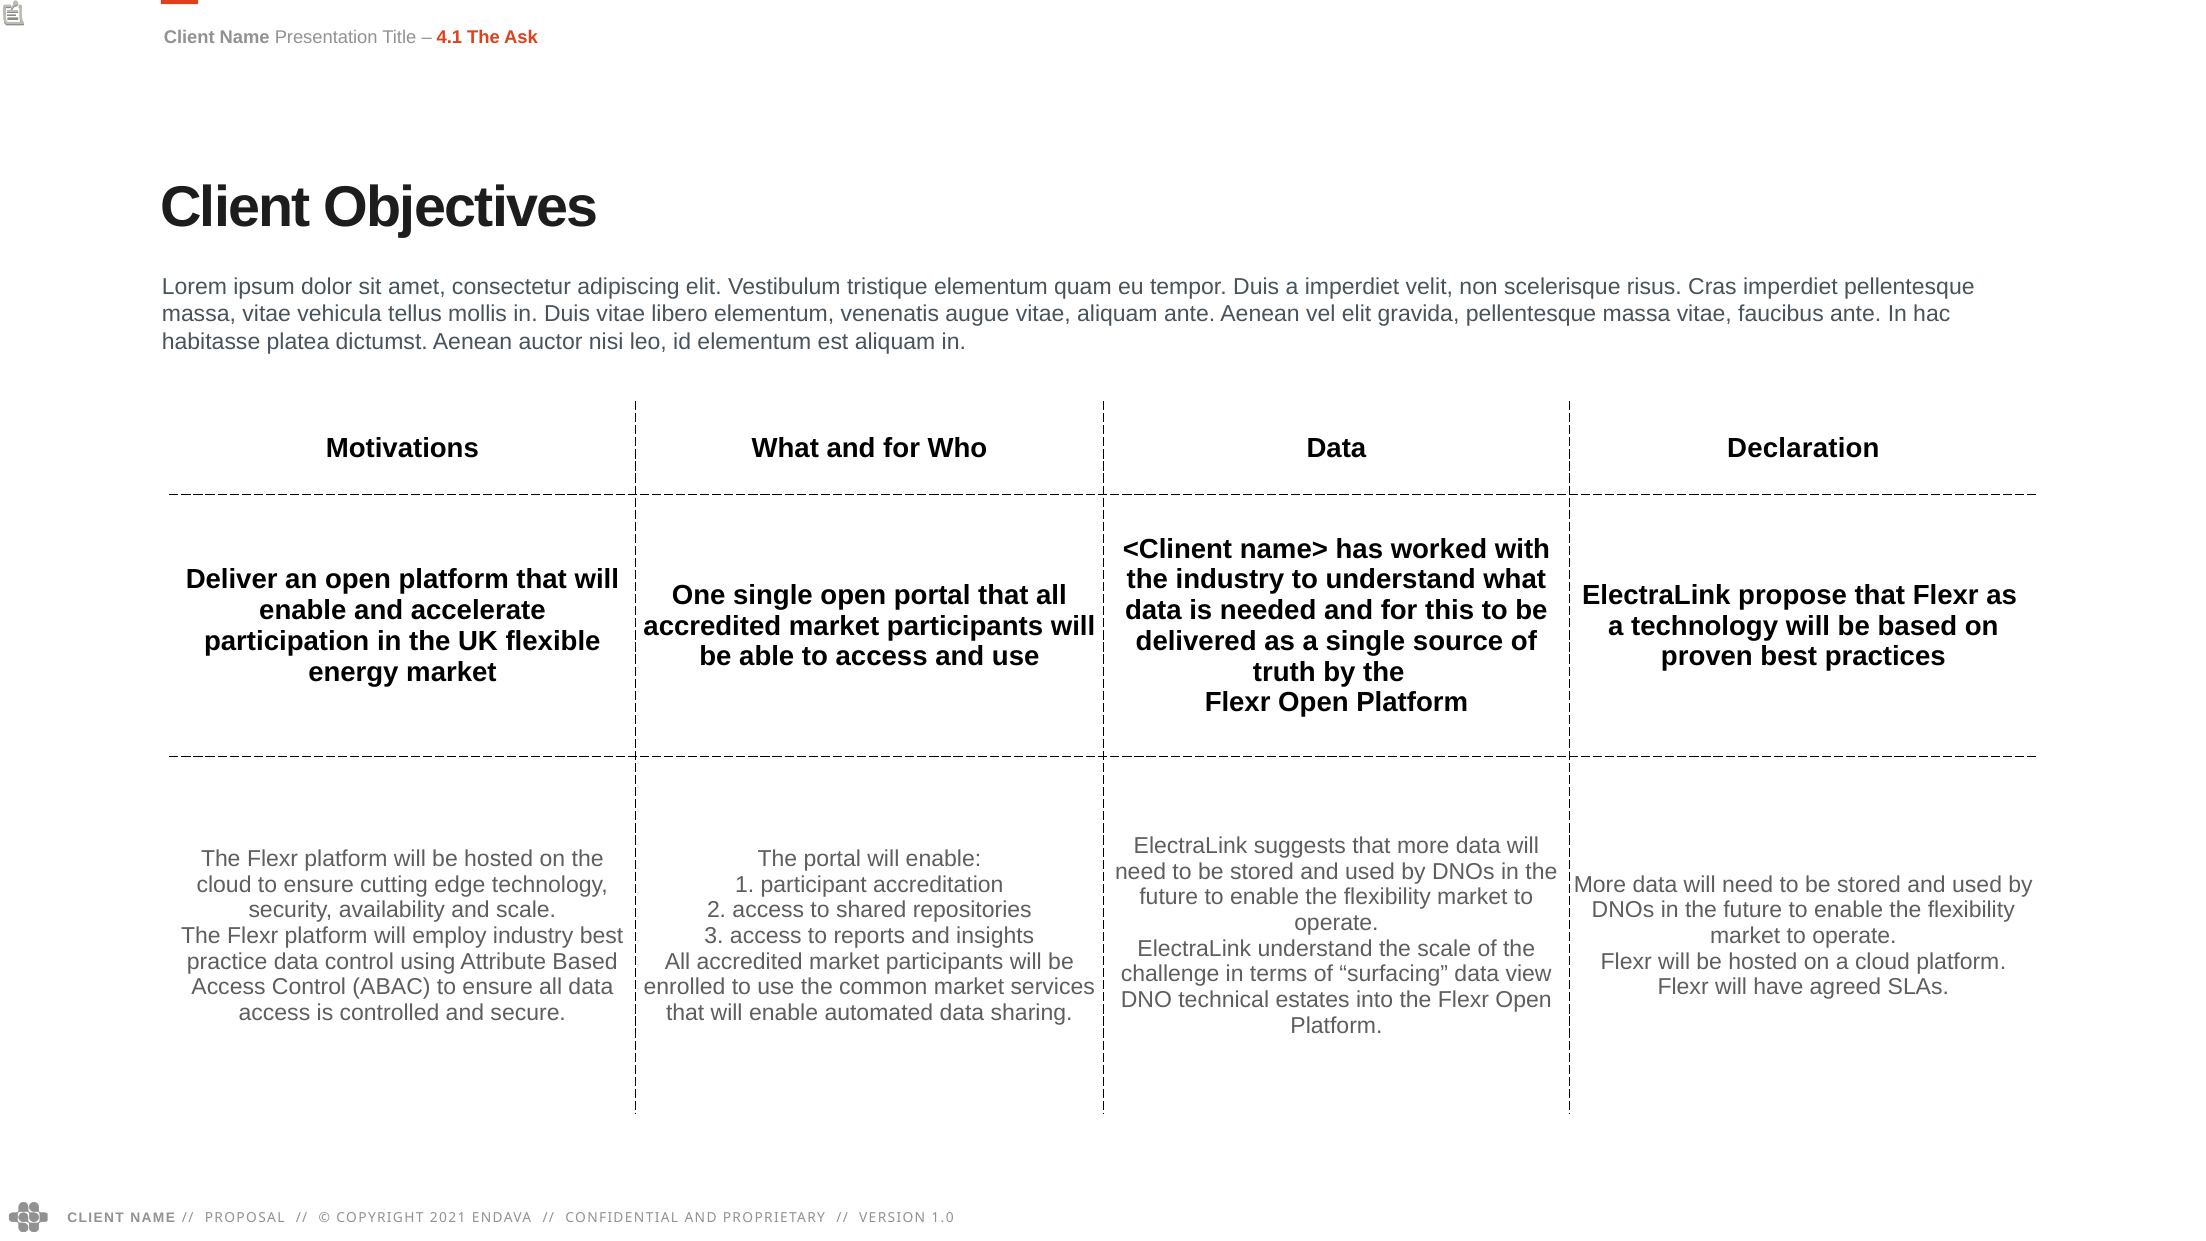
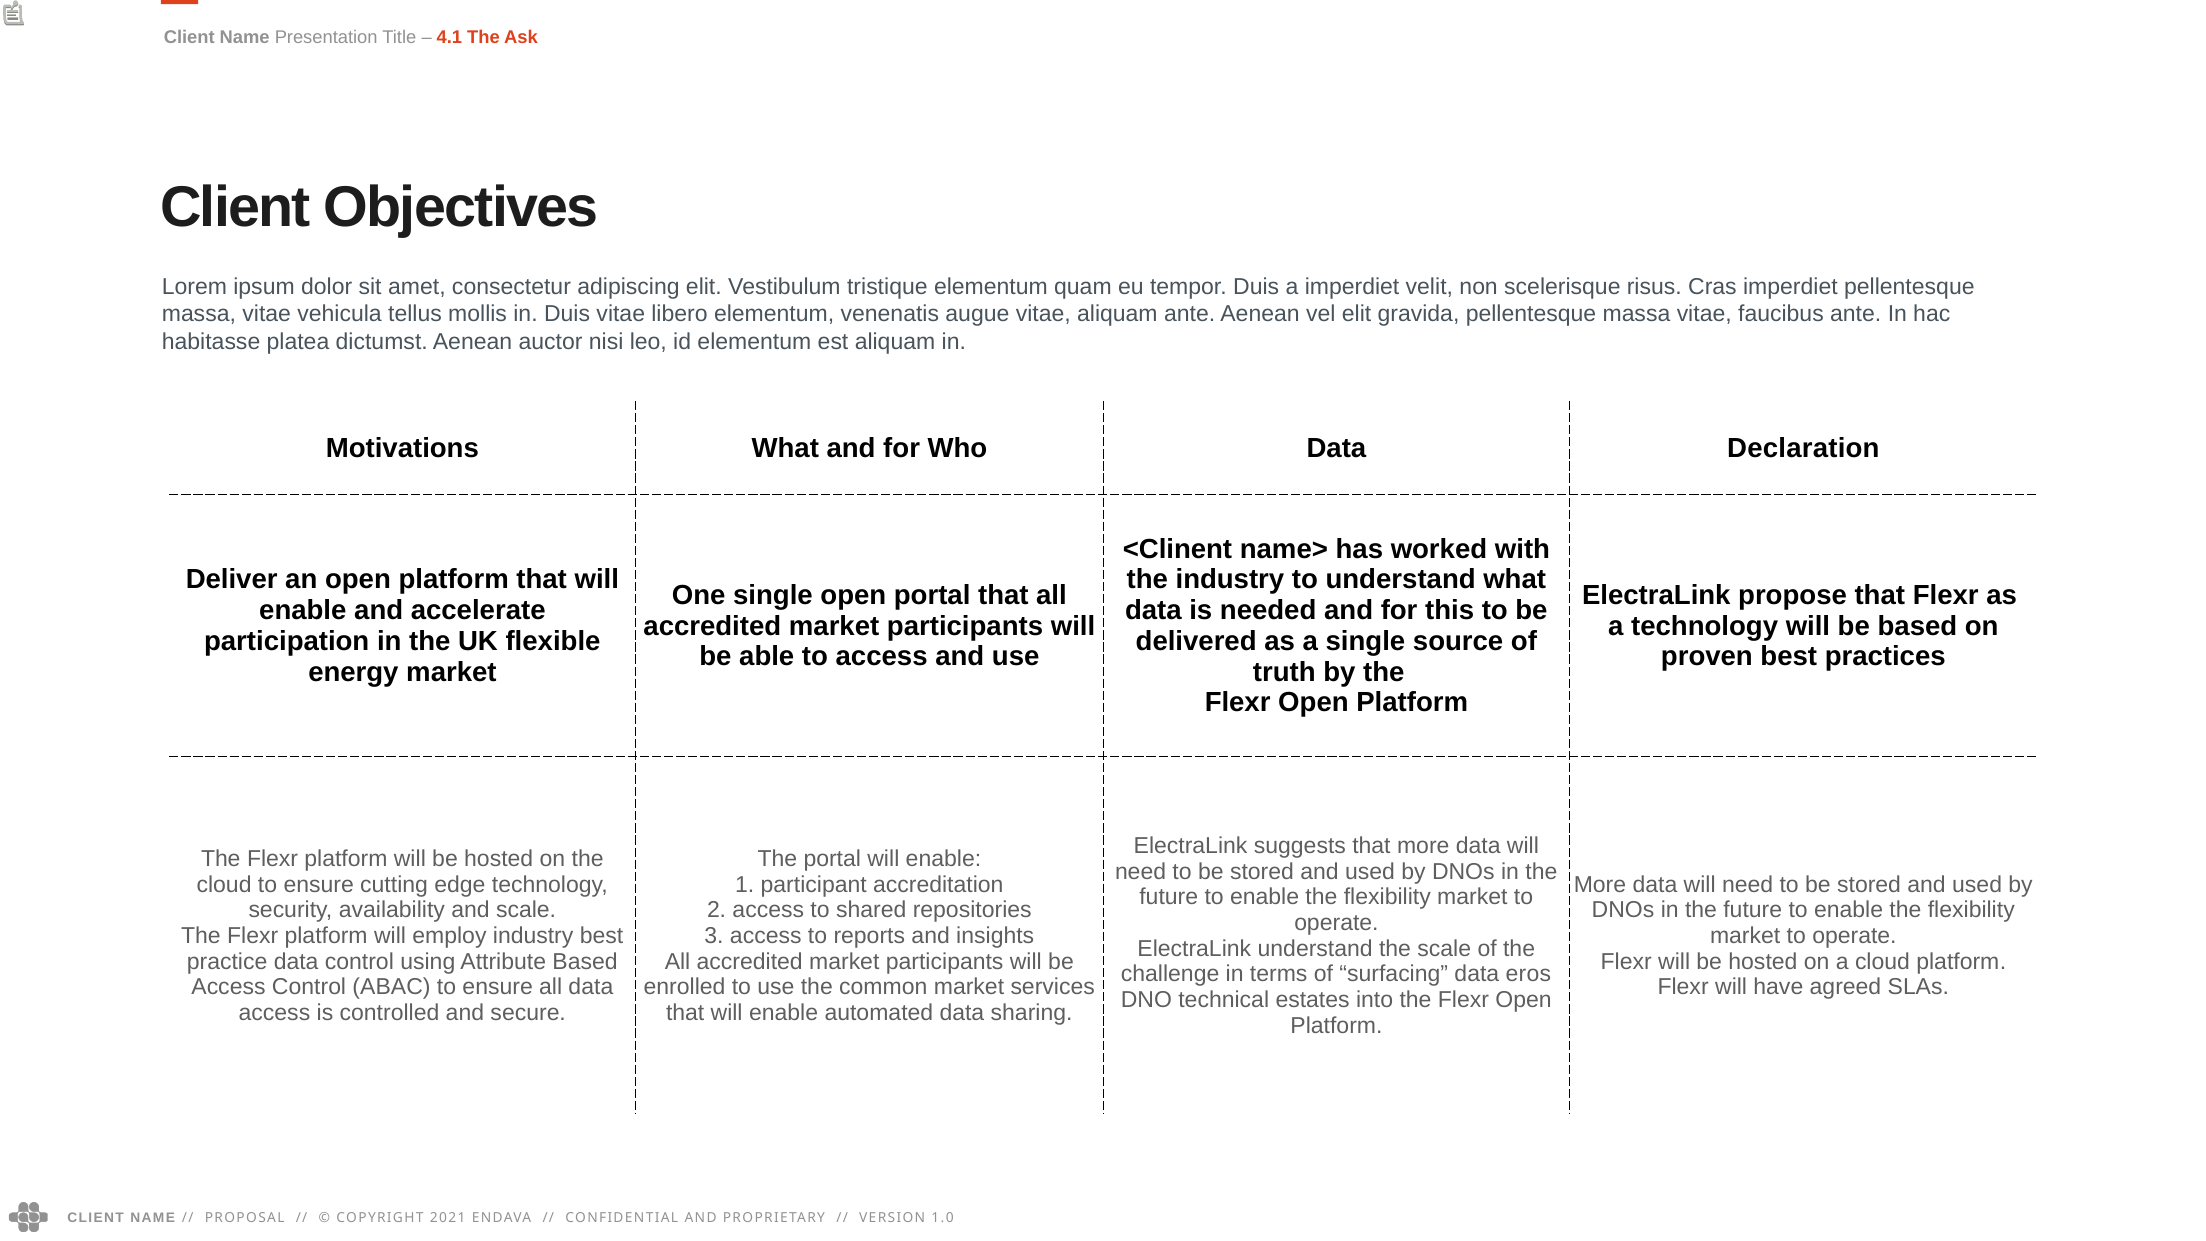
view: view -> eros (1528, 974)
